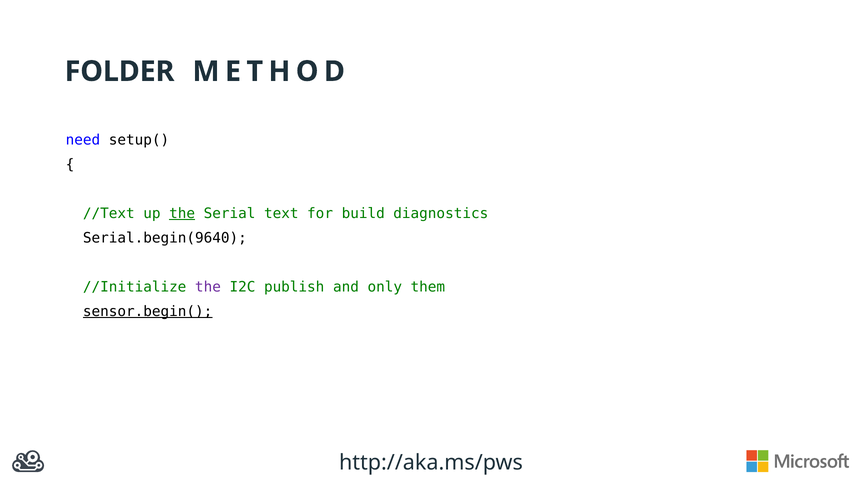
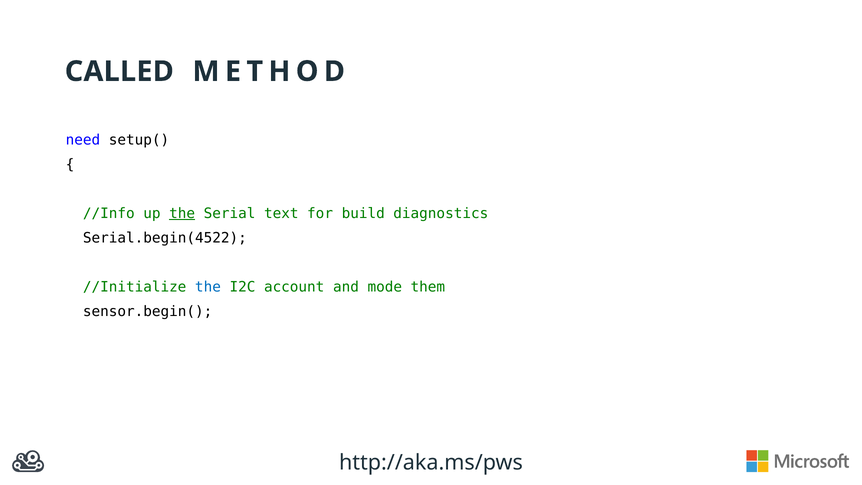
FOLDER: FOLDER -> CALLED (119, 71)
//Text: //Text -> //Info (109, 213)
Serial.begin(9640: Serial.begin(9640 -> Serial.begin(4522 (165, 238)
the colour: purple -> blue (208, 287)
publish: publish -> account (294, 287)
only: only -> mode (385, 287)
sensor.begin( underline: present -> none (148, 311)
